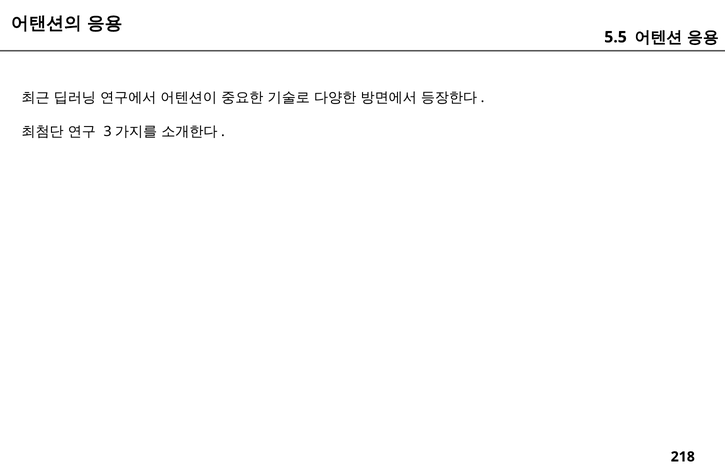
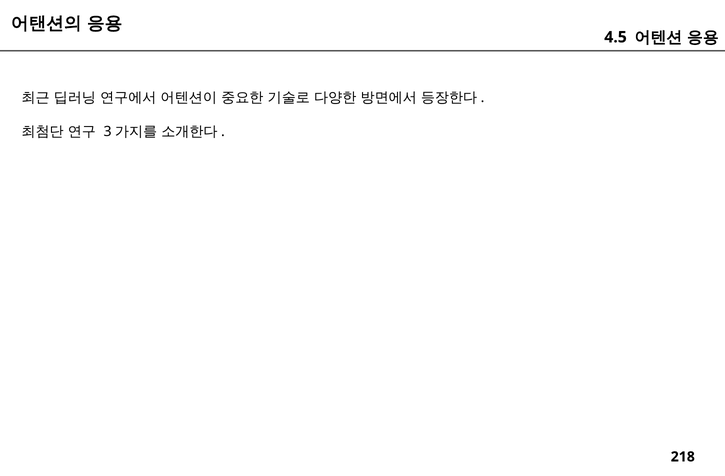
5.5: 5.5 -> 4.5 (616, 37)
